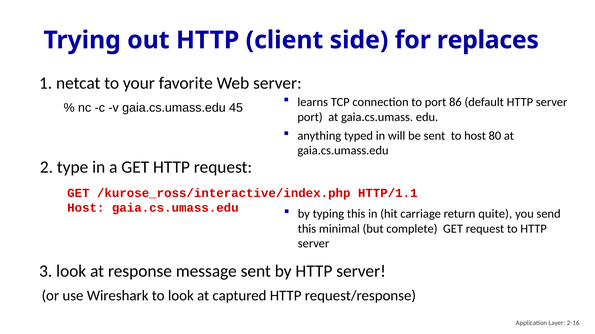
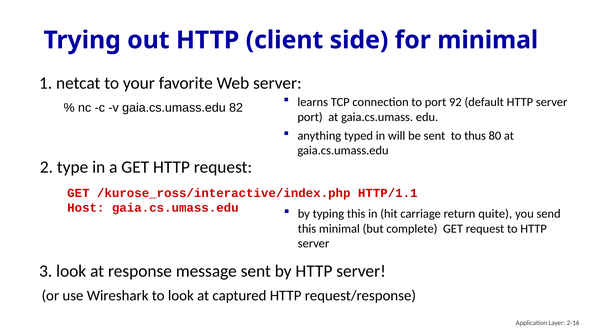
for replaces: replaces -> minimal (488, 40)
86: 86 -> 92 (455, 102)
45: 45 -> 82 (236, 108)
to host: host -> thus (475, 136)
